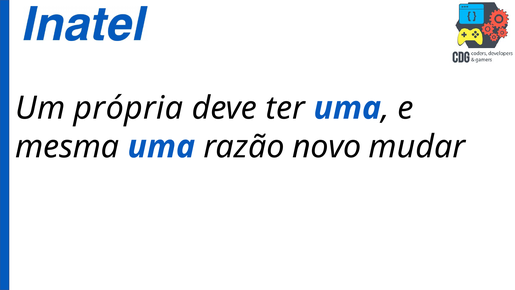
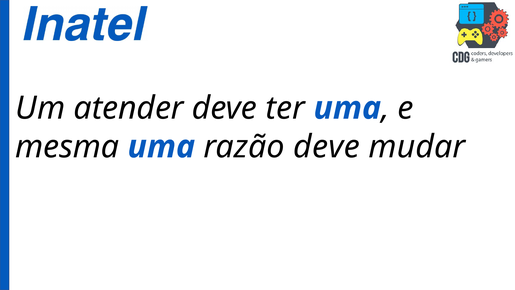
própria: própria -> atender (129, 108)
razão novo: novo -> deve (326, 147)
